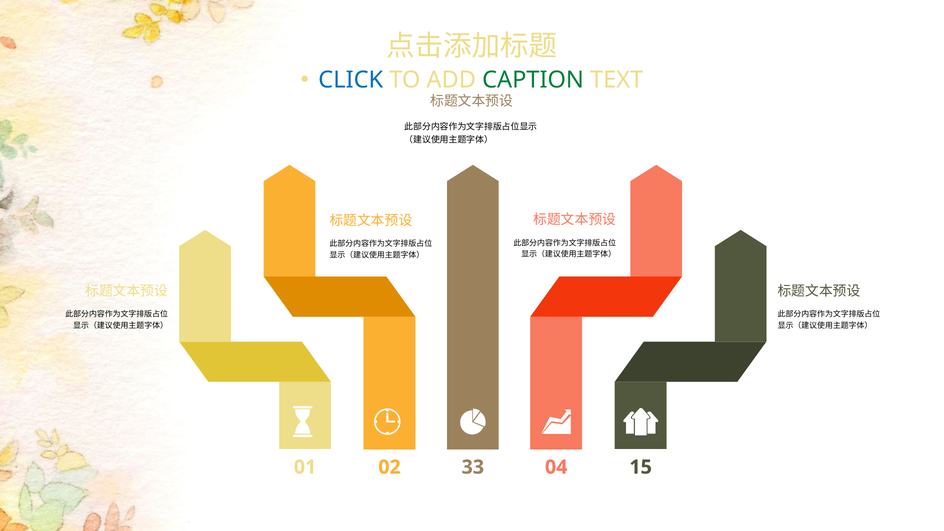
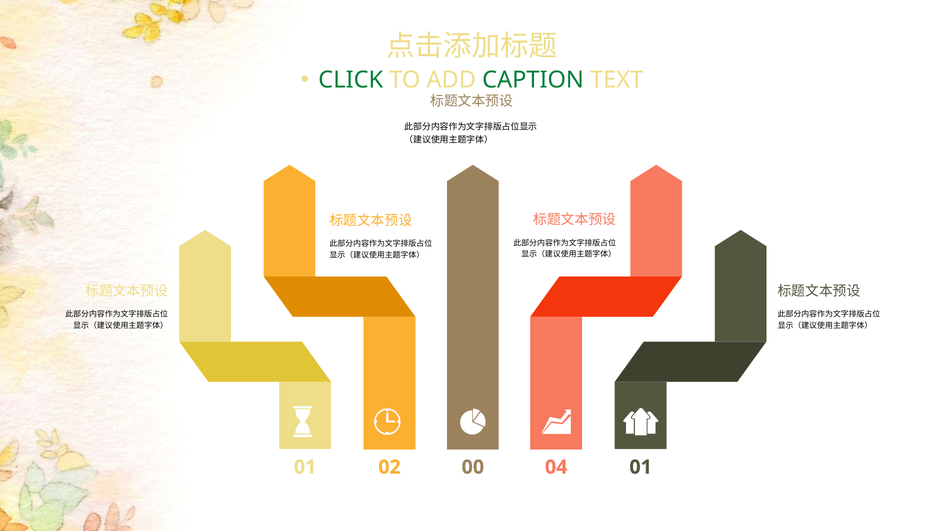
CLICK colour: blue -> green (351, 80)
33: 33 -> 00 (473, 467)
04 15: 15 -> 01 (641, 467)
